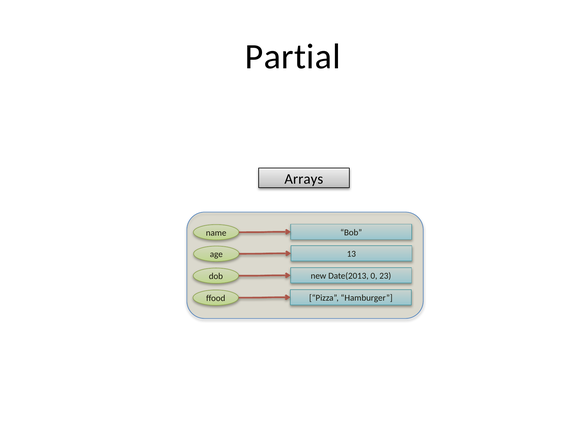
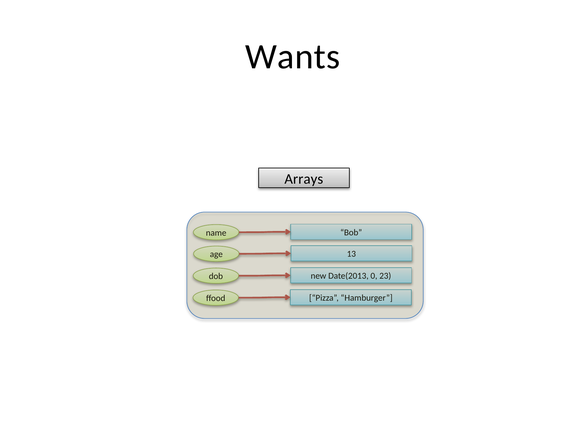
Partial: Partial -> Wants (293, 57)
